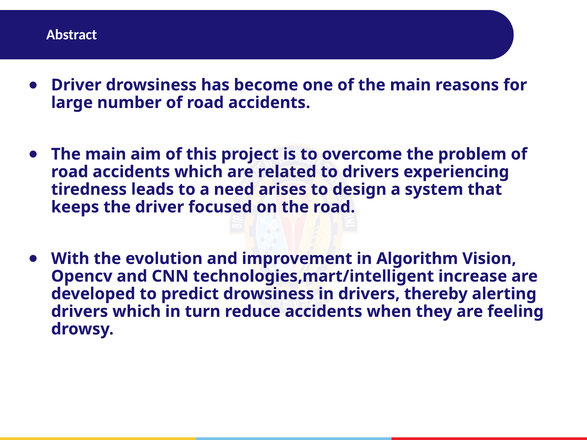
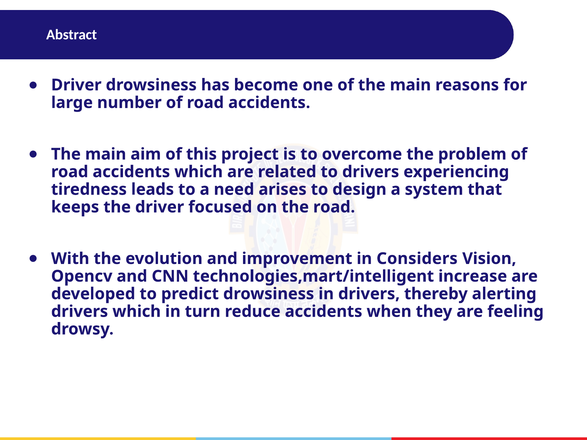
Algorithm: Algorithm -> Considers (417, 259)
